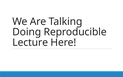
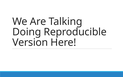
Lecture: Lecture -> Version (30, 42)
